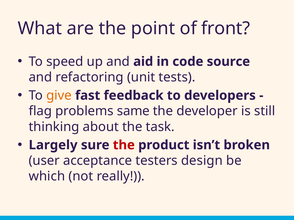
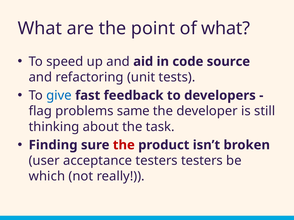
of front: front -> what (226, 28)
give colour: orange -> blue (59, 96)
Largely: Largely -> Finding (53, 145)
testers design: design -> testers (202, 161)
